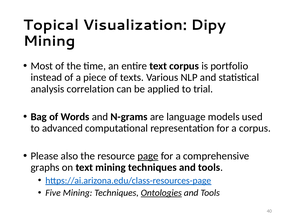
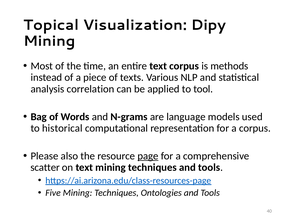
portfolio: portfolio -> methods (229, 66)
trial: trial -> tool (203, 89)
advanced: advanced -> historical (62, 128)
graphs: graphs -> scatter (45, 168)
Ontologies underline: present -> none (161, 193)
